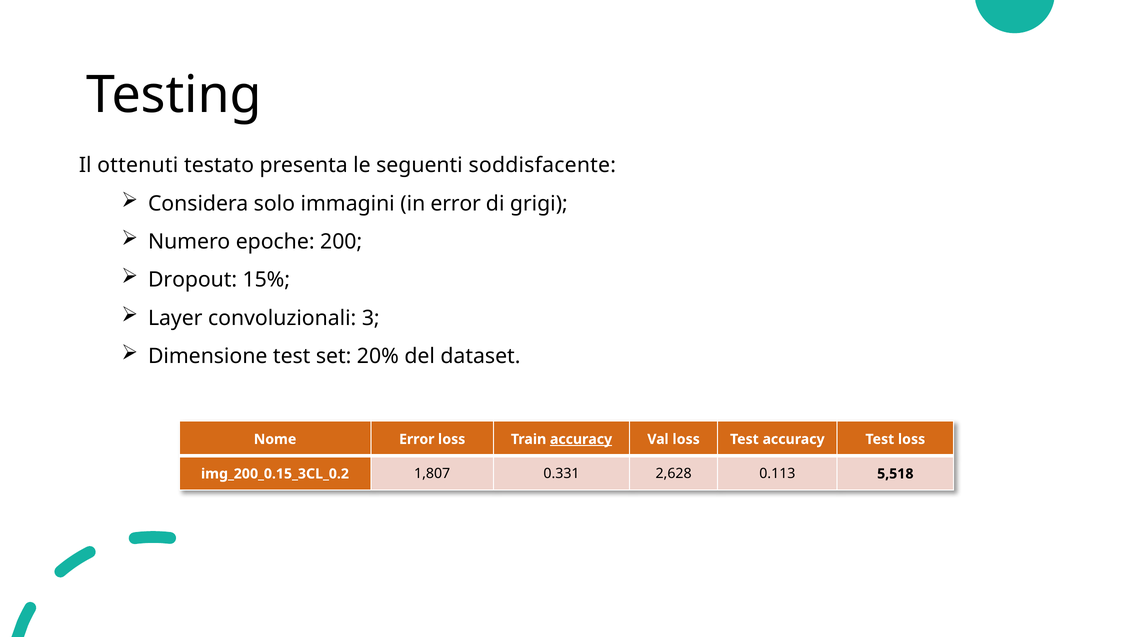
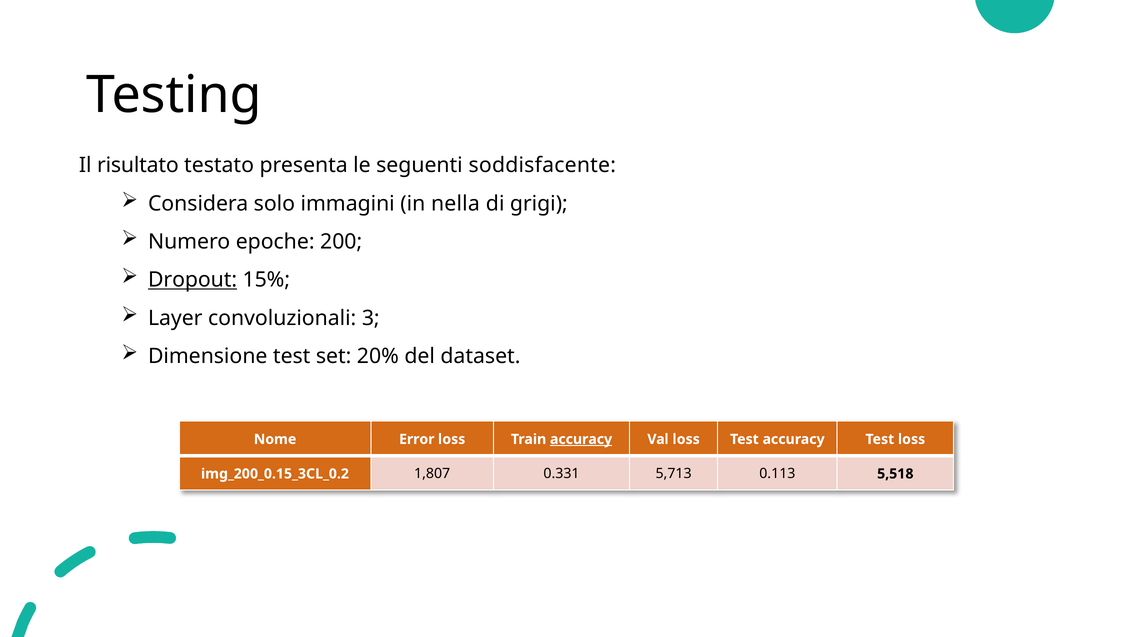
ottenuti: ottenuti -> risultato (138, 165)
in error: error -> nella (455, 204)
Dropout underline: none -> present (193, 280)
2,628: 2,628 -> 5,713 (674, 474)
